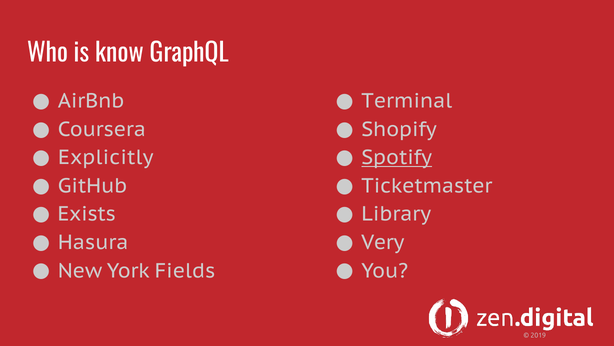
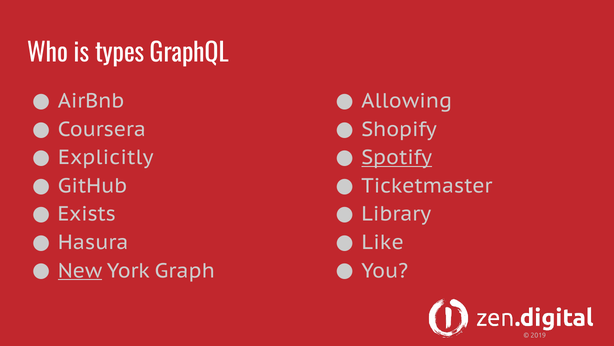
know: know -> types (120, 53)
Terminal: Terminal -> Allowing (407, 101)
Very: Very -> Like (383, 242)
New underline: none -> present (80, 270)
Fields: Fields -> Graph (185, 270)
